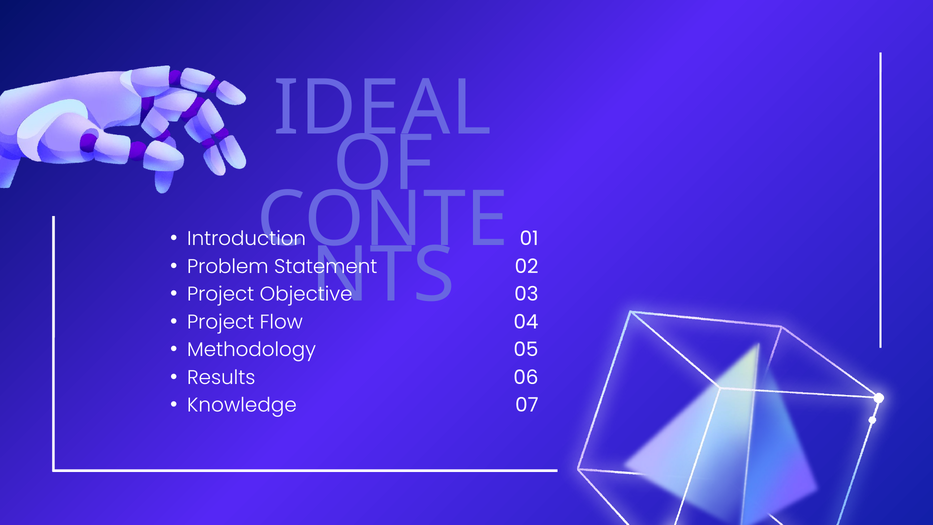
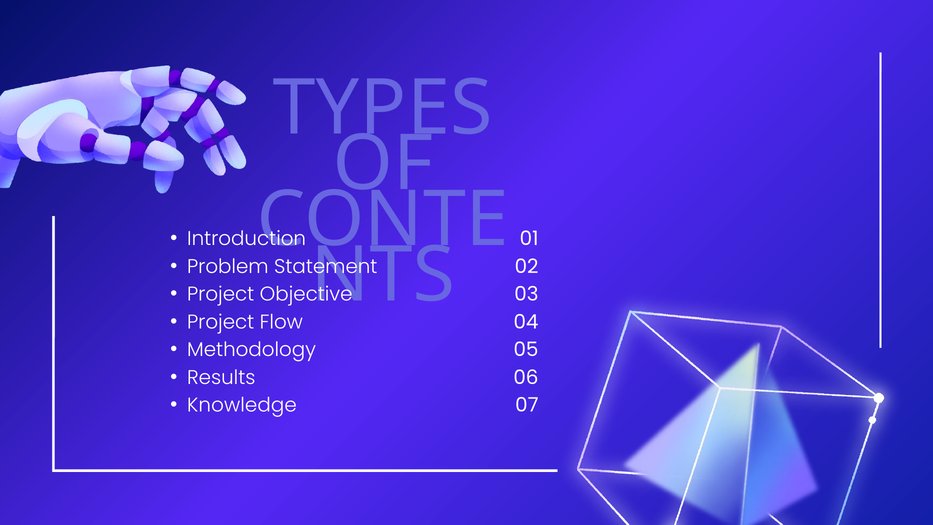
IDEAL: IDEAL -> TYPES (383, 108)
